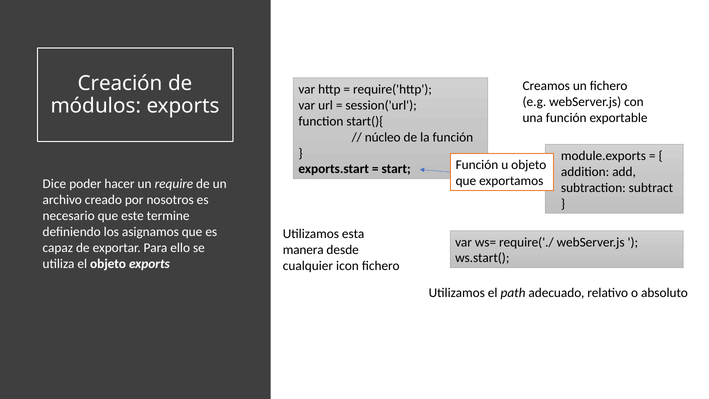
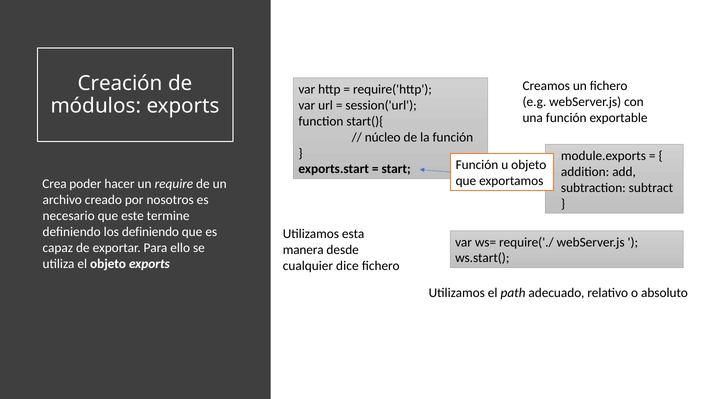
Dice: Dice -> Crea (55, 184)
los asignamos: asignamos -> definiendo (150, 232)
icon: icon -> dice (347, 266)
